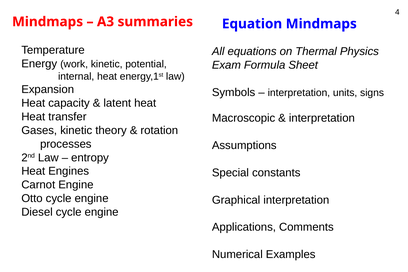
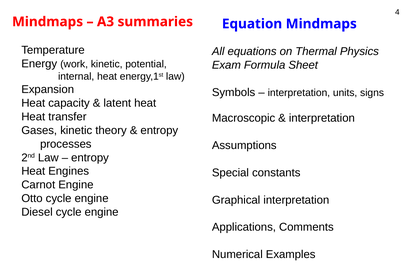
rotation: rotation -> entropy (159, 130)
